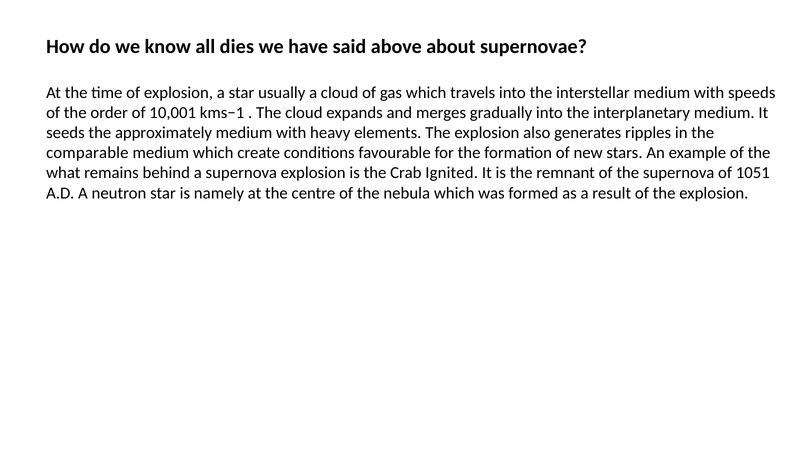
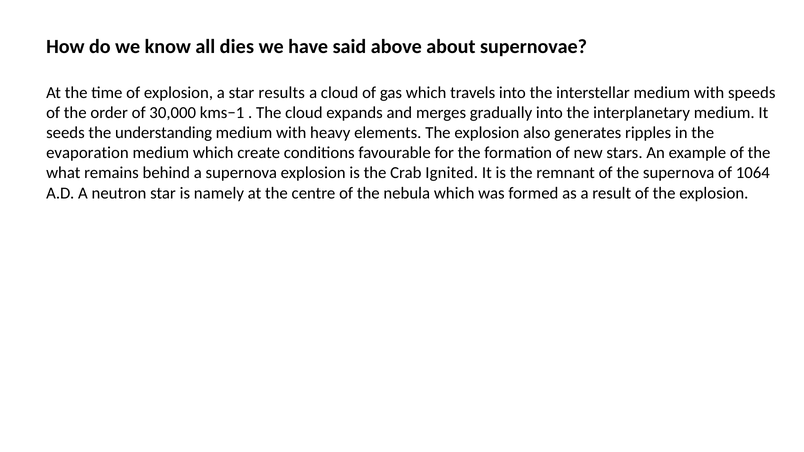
usually: usually -> results (282, 93)
10,001: 10,001 -> 30,000 (173, 113)
approximately: approximately -> understanding (164, 133)
comparable: comparable -> evaporation (87, 153)
1051: 1051 -> 1064 (753, 173)
